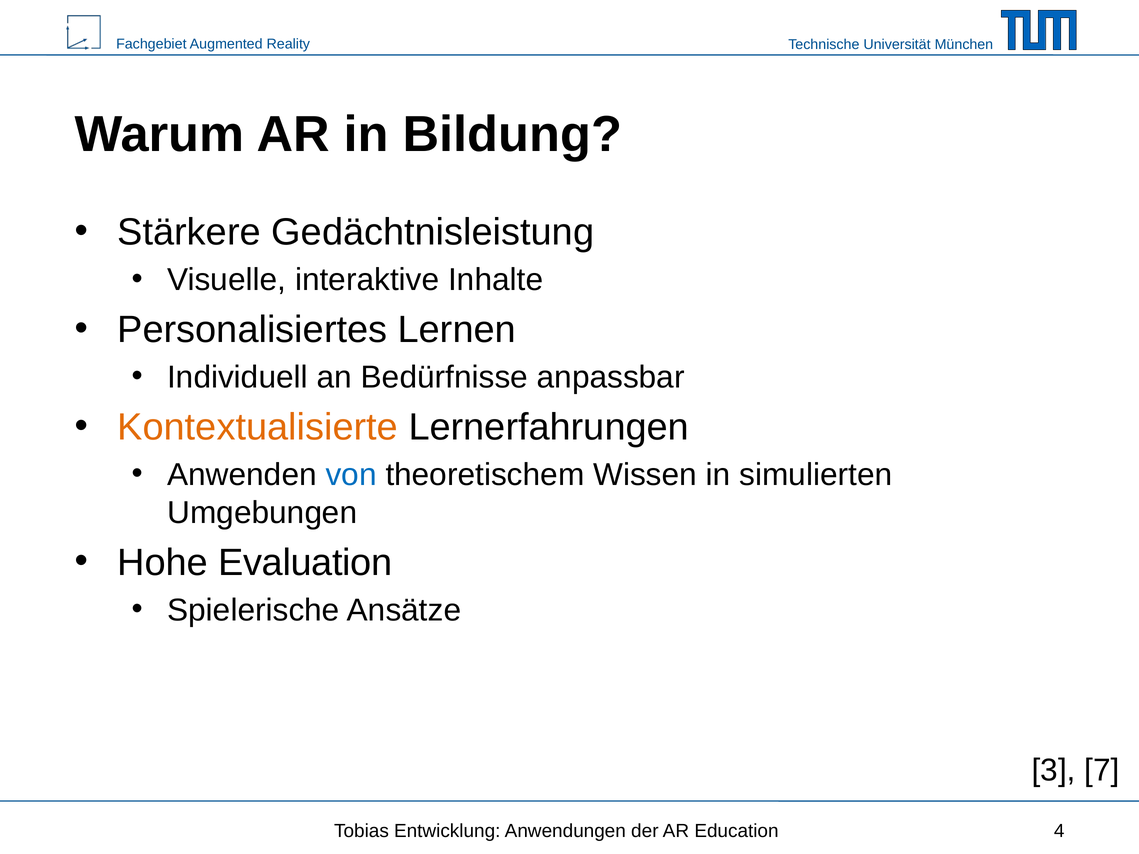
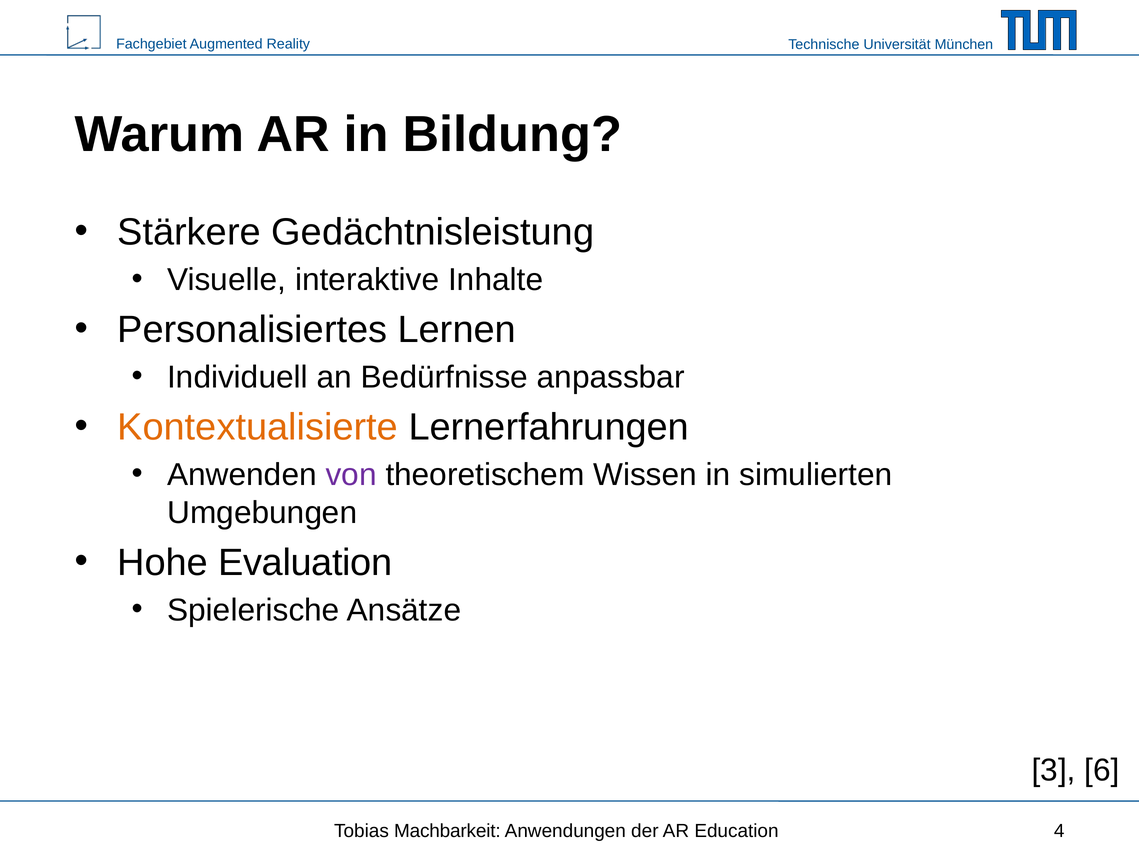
von colour: blue -> purple (351, 475)
7: 7 -> 6 (1102, 771)
Entwicklung: Entwicklung -> Machbarkeit (447, 831)
